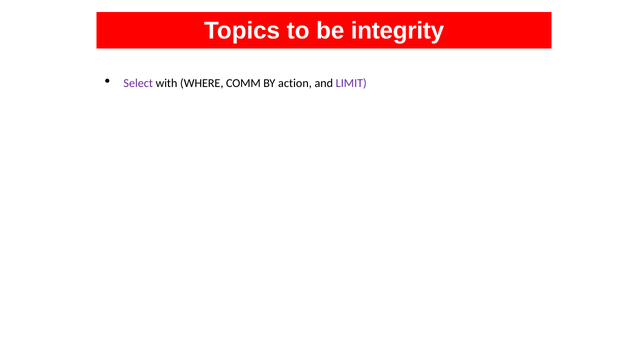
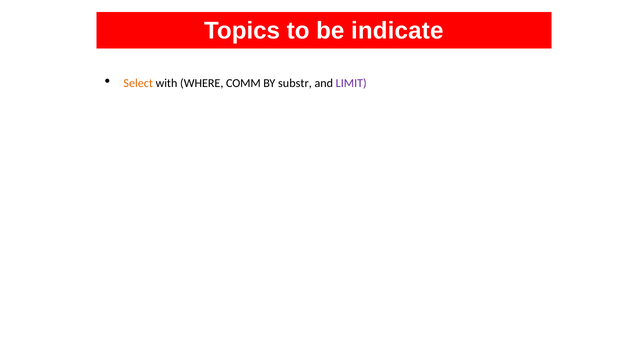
integrity: integrity -> indicate (397, 31)
Select colour: purple -> orange (138, 83)
action: action -> substr (295, 83)
